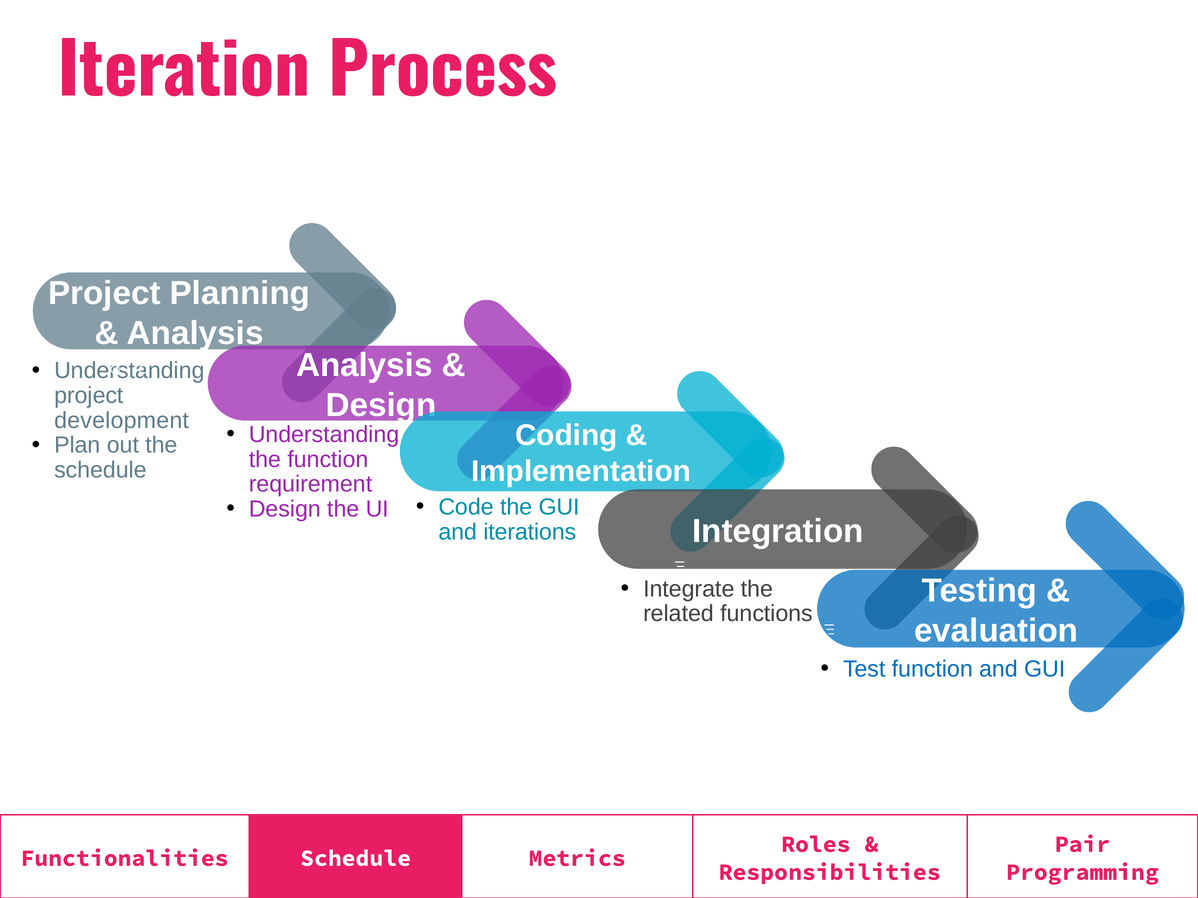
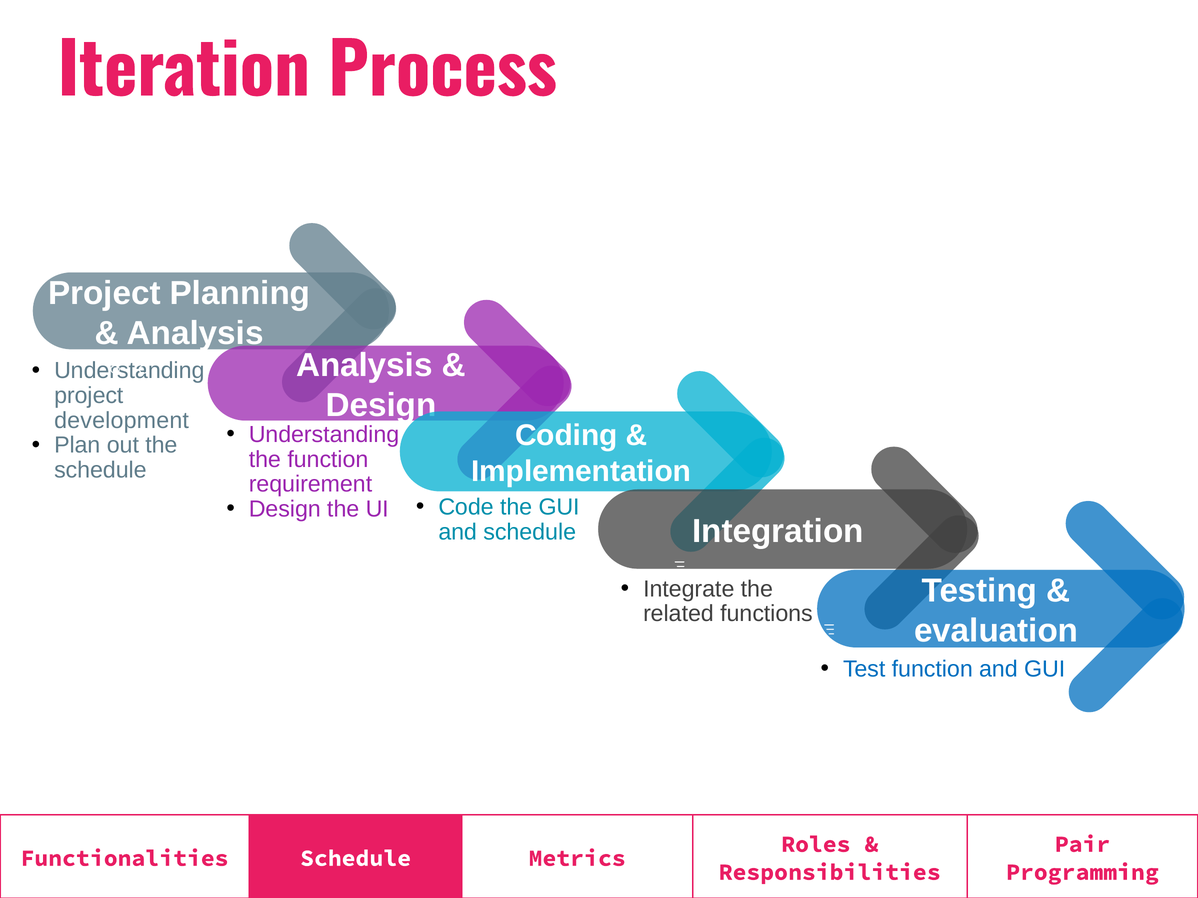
and iterations: iterations -> schedule (530, 532)
